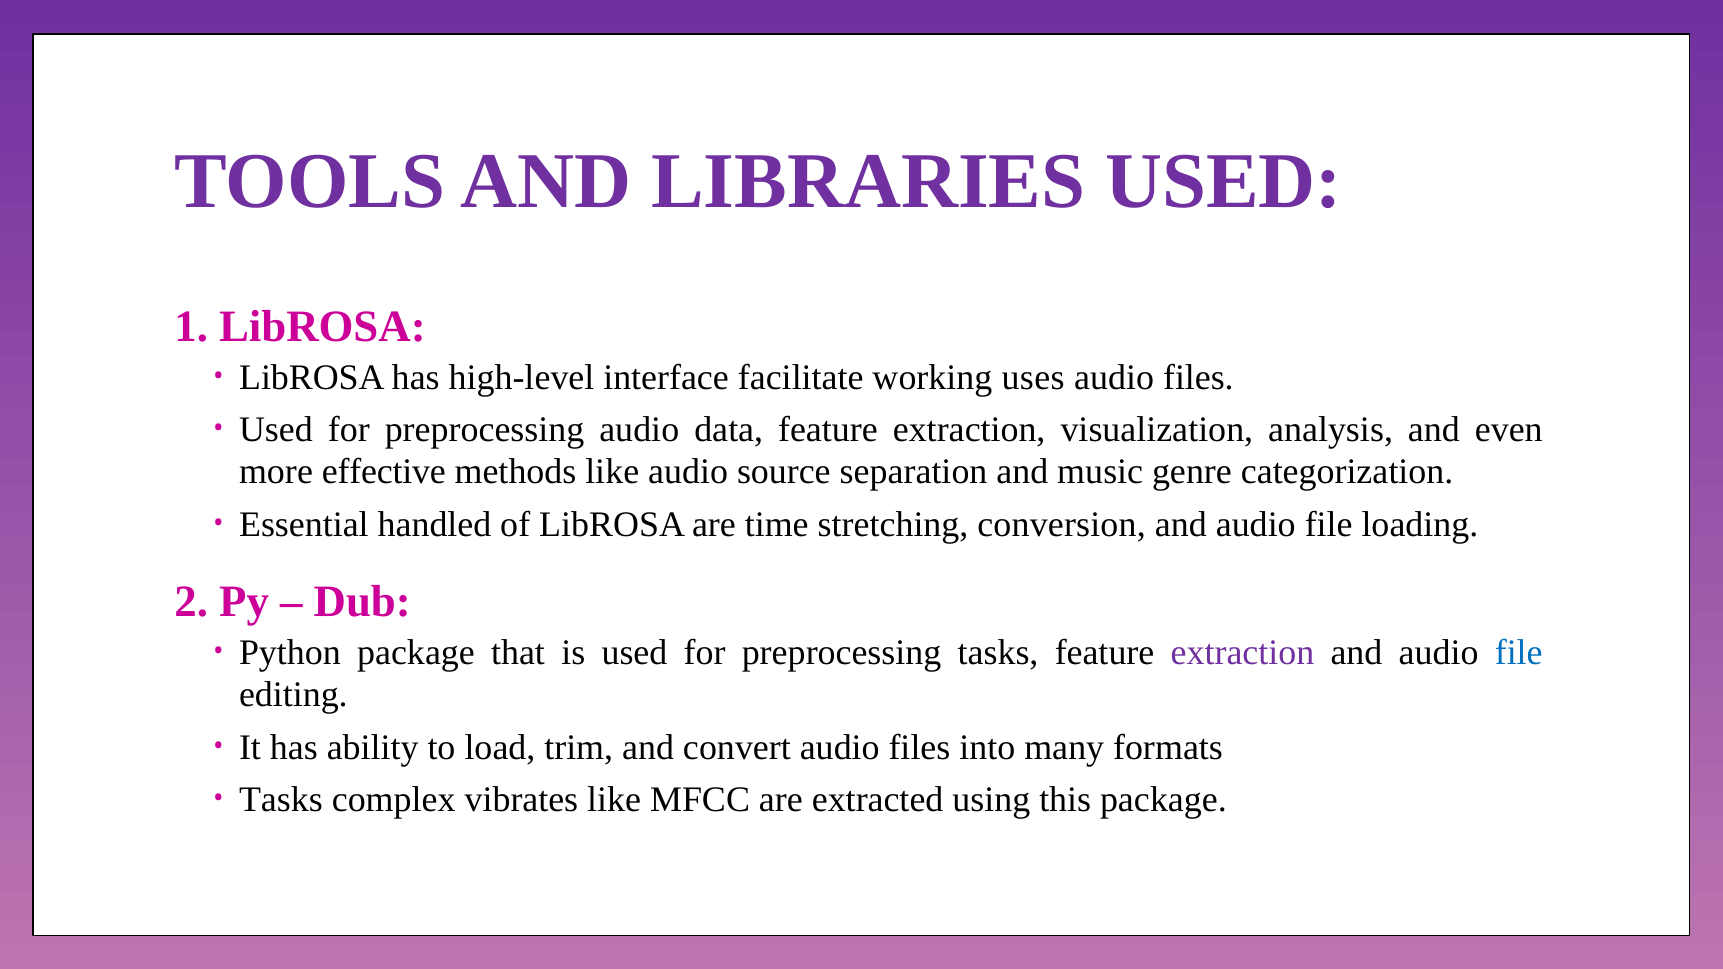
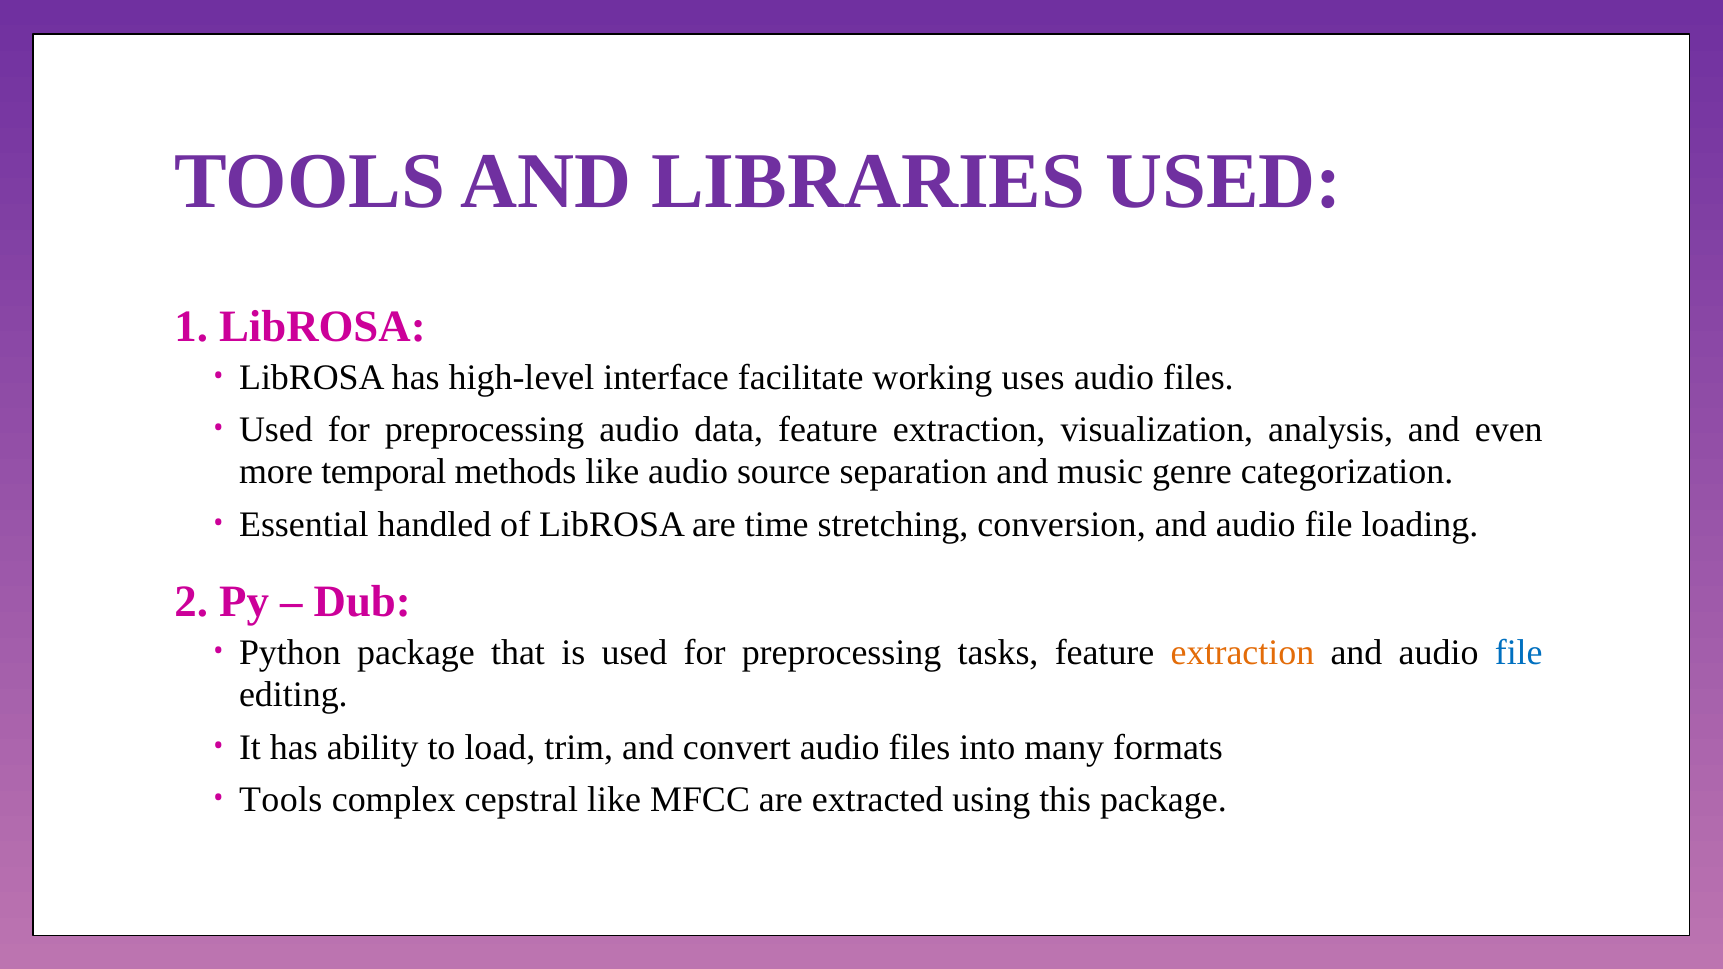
effective: effective -> temporal (384, 472)
extraction colour: purple -> orange (1242, 653)
Tasks: Tasks -> Tools (281, 800)
vibrates: vibrates -> cepstral (521, 800)
